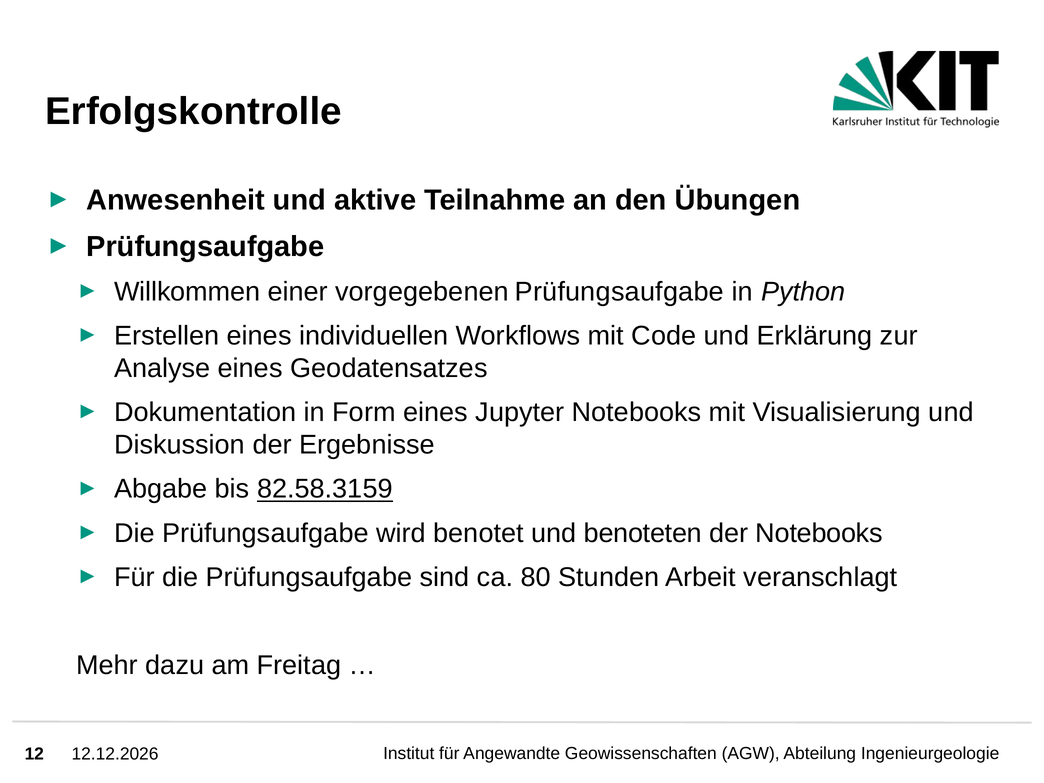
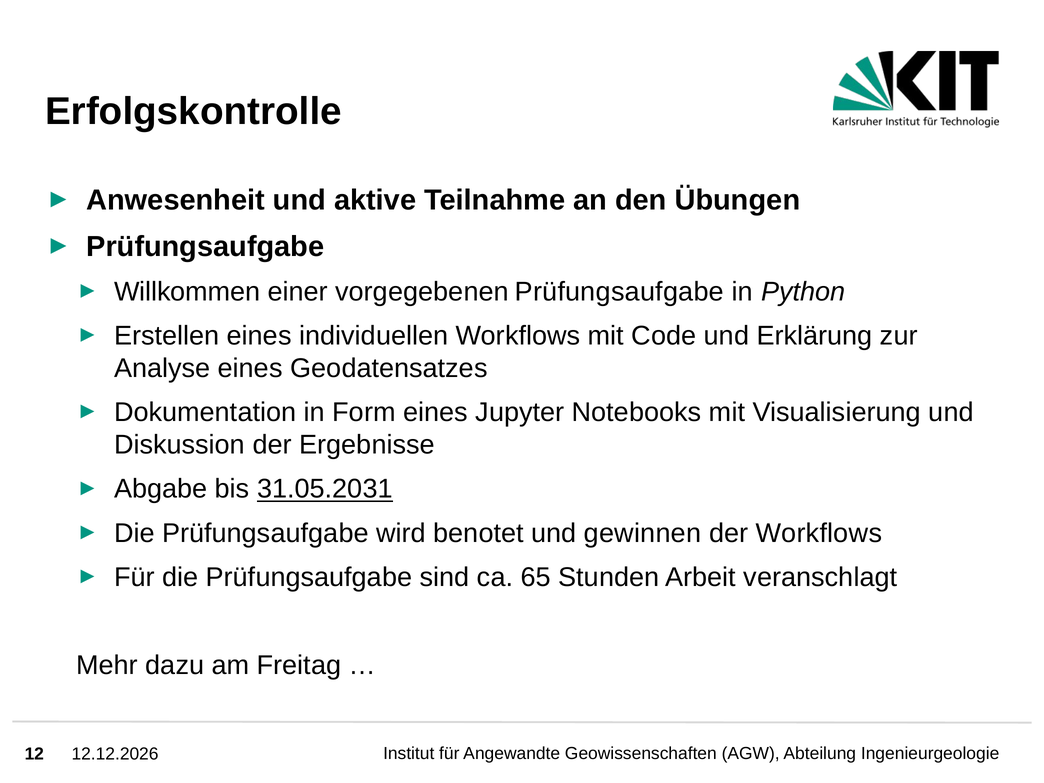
82.58.3159: 82.58.3159 -> 31.05.2031 (325, 489)
benoteten: benoteten -> gewinnen (643, 533)
der Notebooks: Notebooks -> Workflows (819, 533)
80: 80 -> 65 (536, 577)
